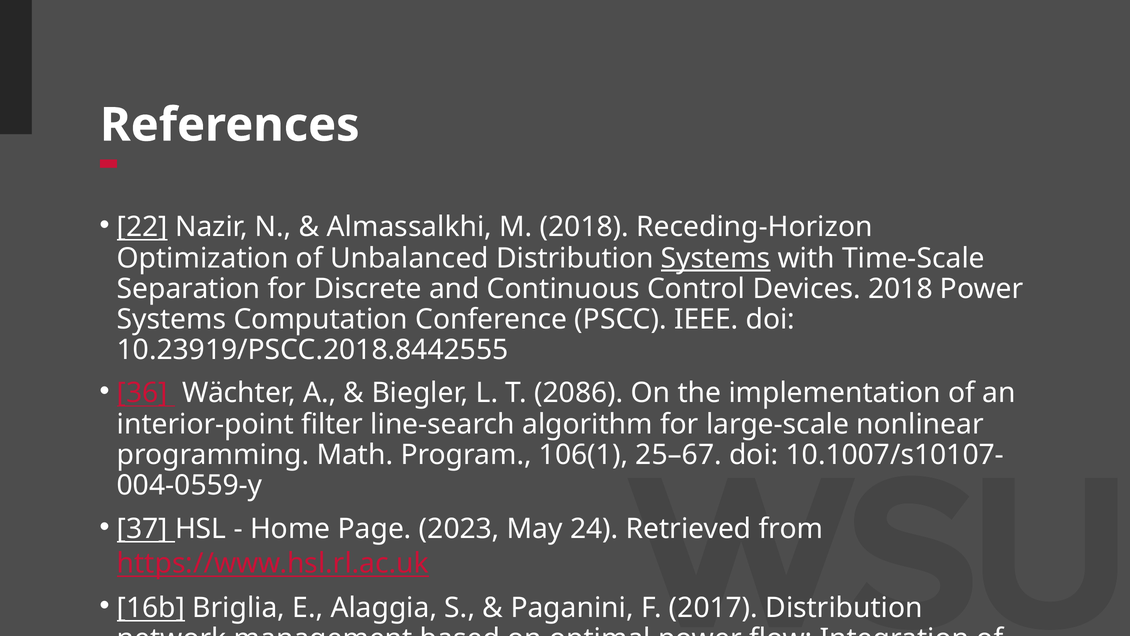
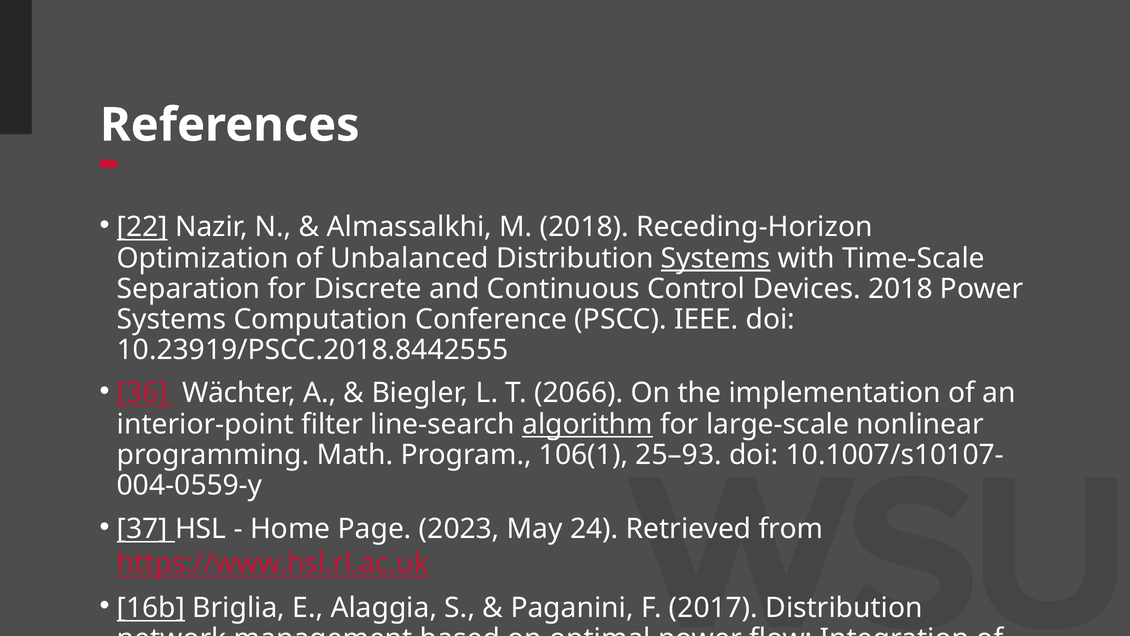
2086: 2086 -> 2066 (579, 393)
algorithm underline: none -> present (588, 424)
25–67: 25–67 -> 25–93 (679, 455)
